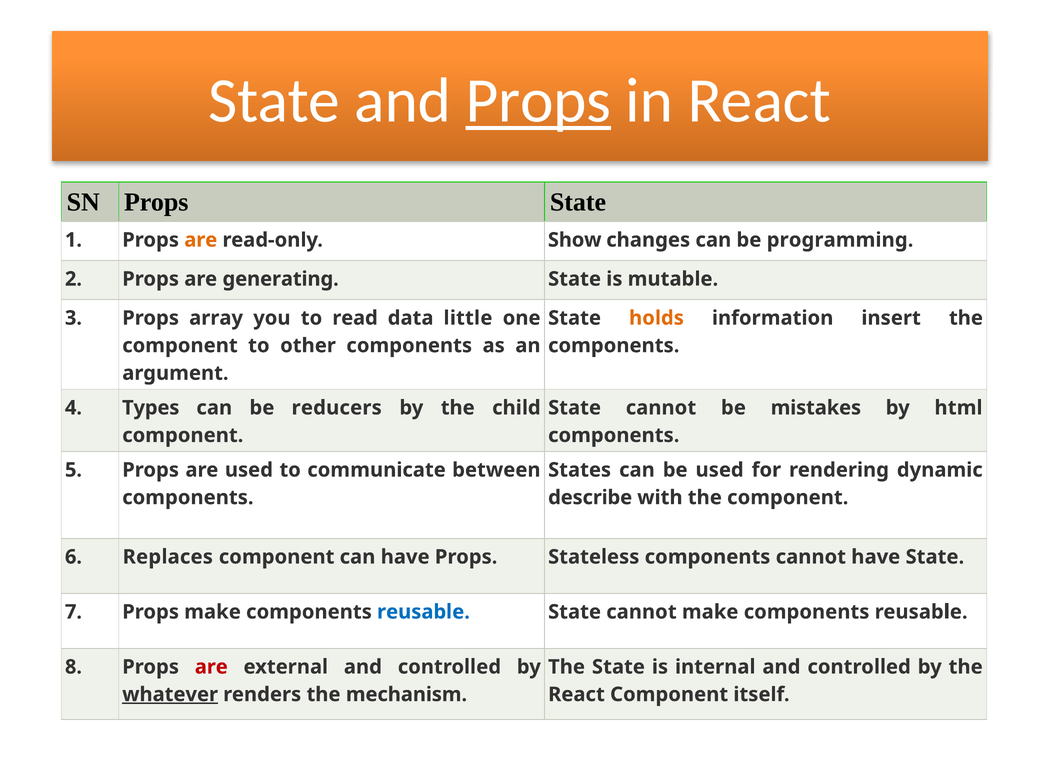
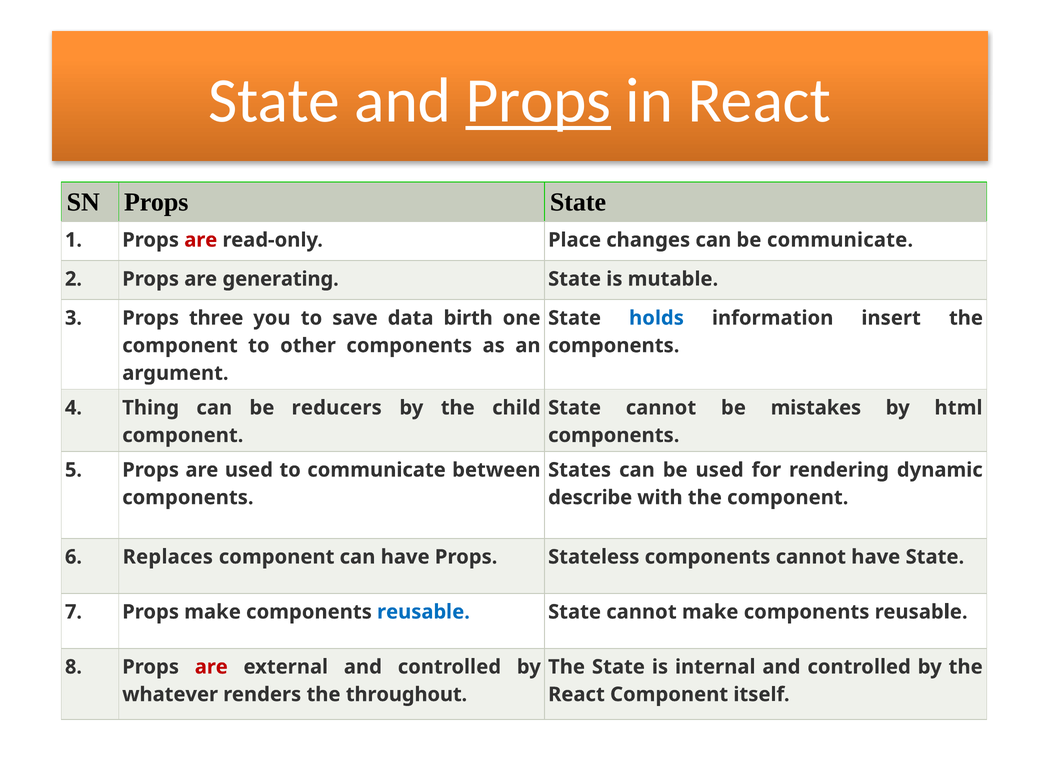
are colour: orange -> red (201, 240)
Show: Show -> Place (575, 240)
be programming: programming -> communicate (840, 240)
array: array -> three (216, 318)
read: read -> save (355, 318)
little: little -> birth (468, 318)
holds colour: orange -> blue (656, 318)
Types: Types -> Thing (151, 408)
whatever underline: present -> none (170, 694)
mechanism: mechanism -> throughout (407, 694)
